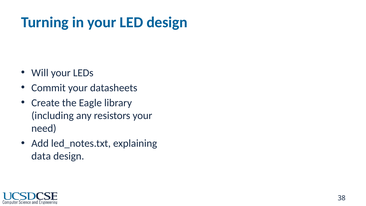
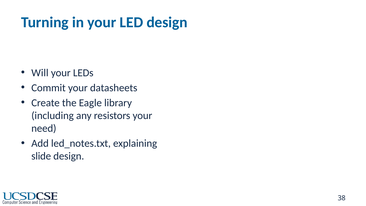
data: data -> slide (41, 156)
